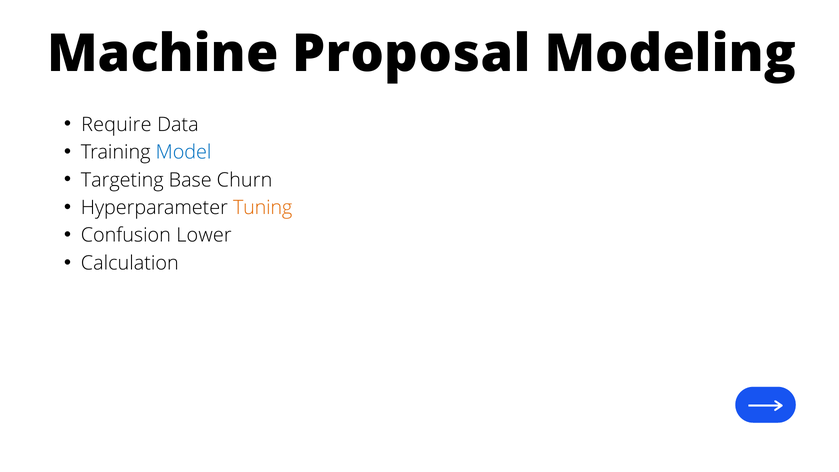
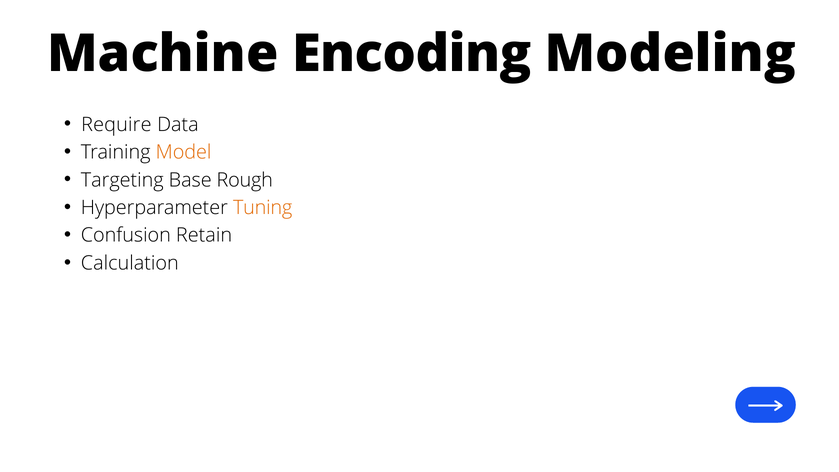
Proposal: Proposal -> Encoding (412, 54)
Model colour: blue -> orange (184, 152)
Churn: Churn -> Rough (245, 180)
Lower: Lower -> Retain (204, 235)
